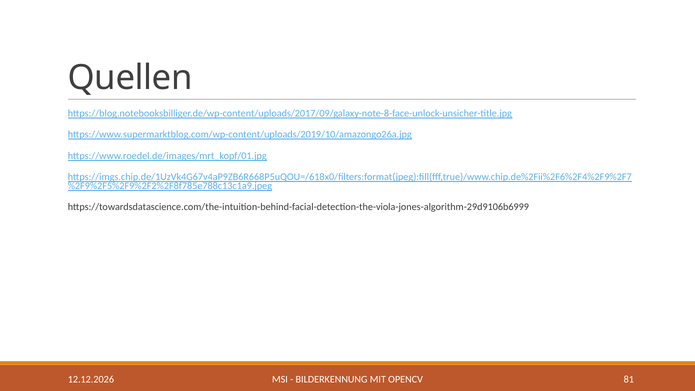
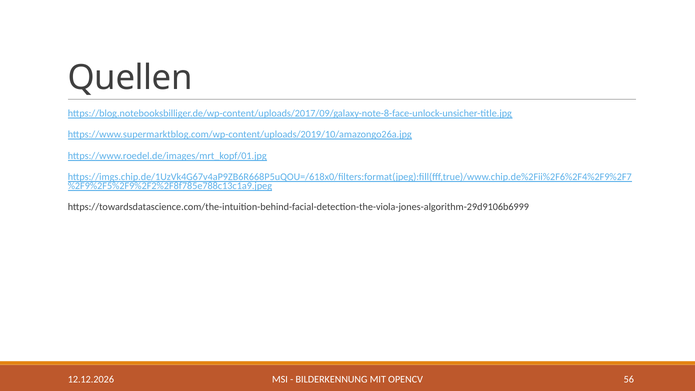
81: 81 -> 56 (629, 379)
